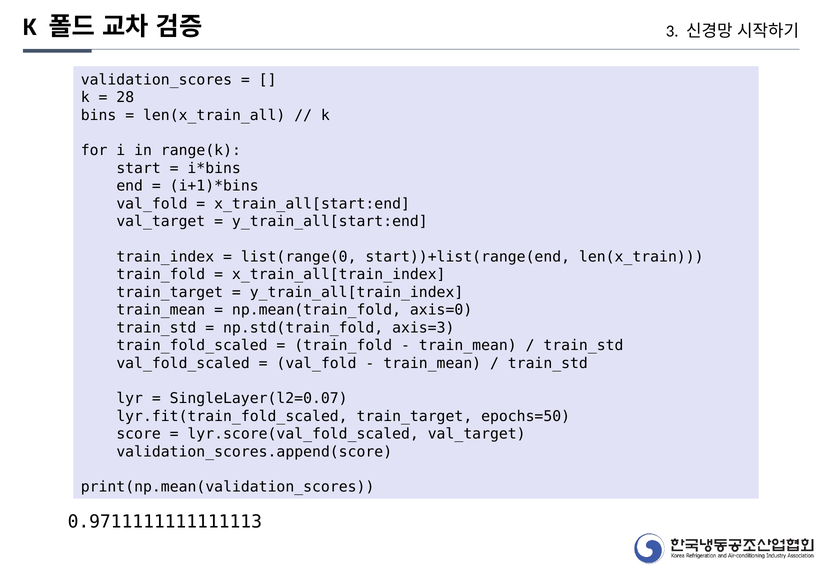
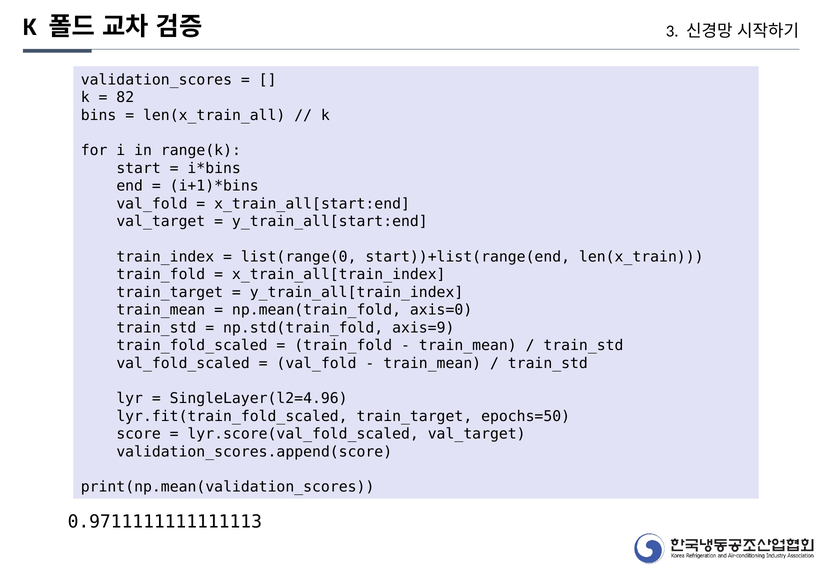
28: 28 -> 82 (125, 97)
axis=3: axis=3 -> axis=9 (423, 328)
SingleLayer(l2=0.07: SingleLayer(l2=0.07 -> SingleLayer(l2=4.96 (259, 399)
